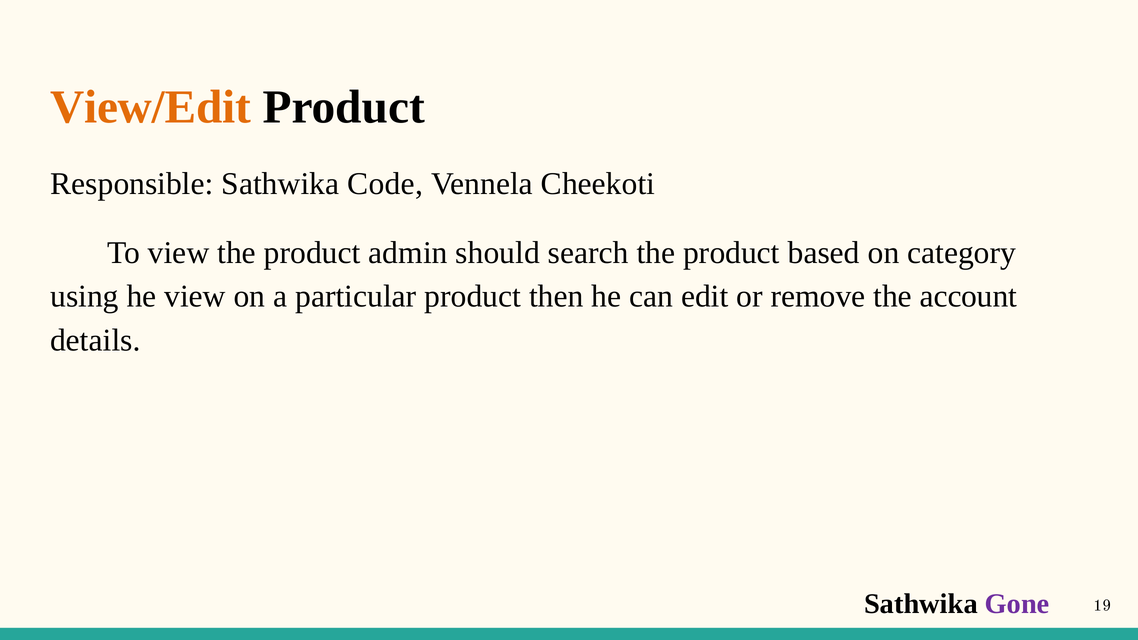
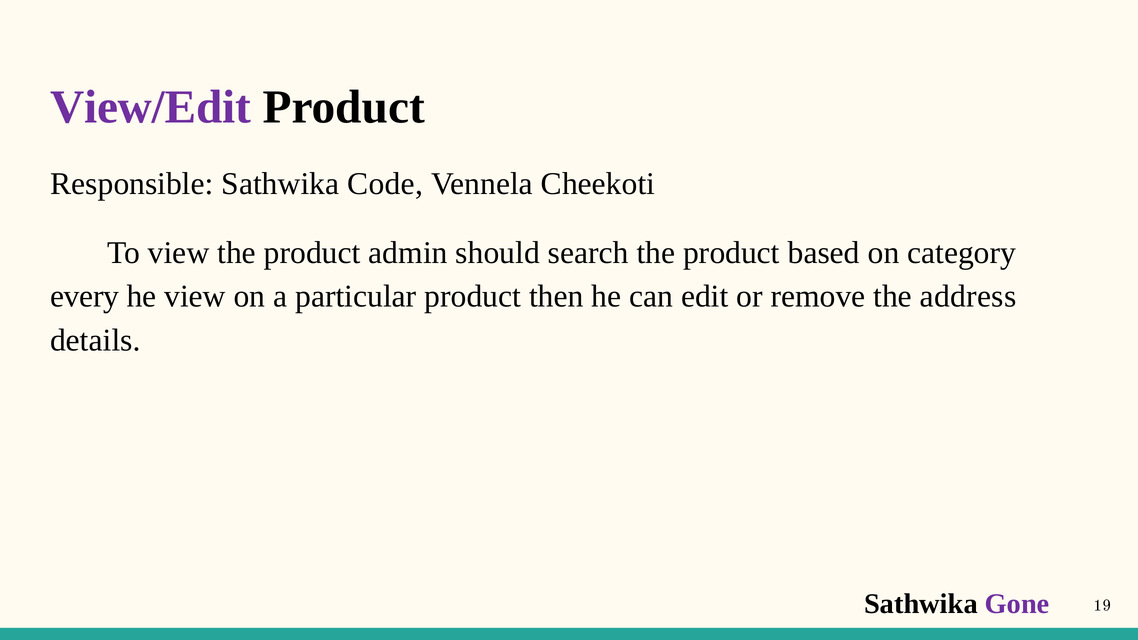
View/Edit colour: orange -> purple (151, 107)
using: using -> every (85, 297)
account: account -> address (968, 297)
